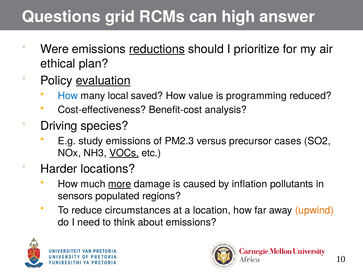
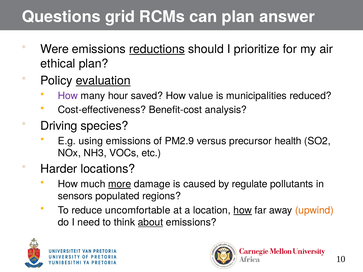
can high: high -> plan (238, 17)
How colour: blue -> purple (68, 96)
local: local -> hour (118, 96)
programming: programming -> municipalities (257, 96)
study: study -> using (91, 141)
PM2.3: PM2.3 -> PM2.9 (179, 141)
cases: cases -> health (288, 141)
VOCs underline: present -> none (124, 153)
inflation: inflation -> regulate (250, 184)
circumstances: circumstances -> uncomfortable (138, 210)
how underline: none -> present (243, 210)
about underline: none -> present (151, 223)
